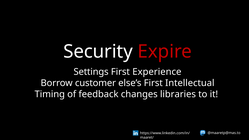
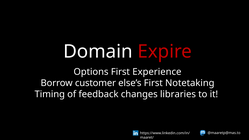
Security: Security -> Domain (98, 51)
Settings: Settings -> Options (91, 72)
Intellectual: Intellectual -> Notetaking (190, 83)
